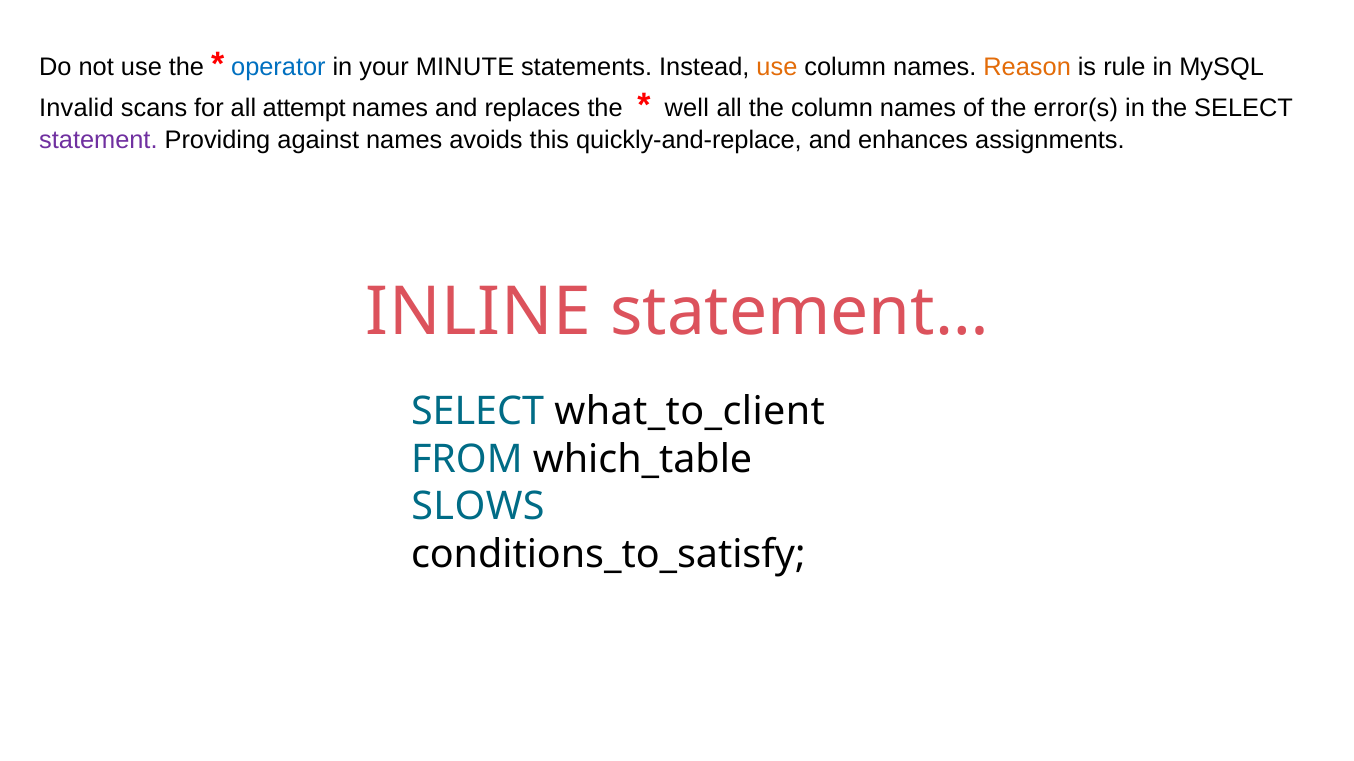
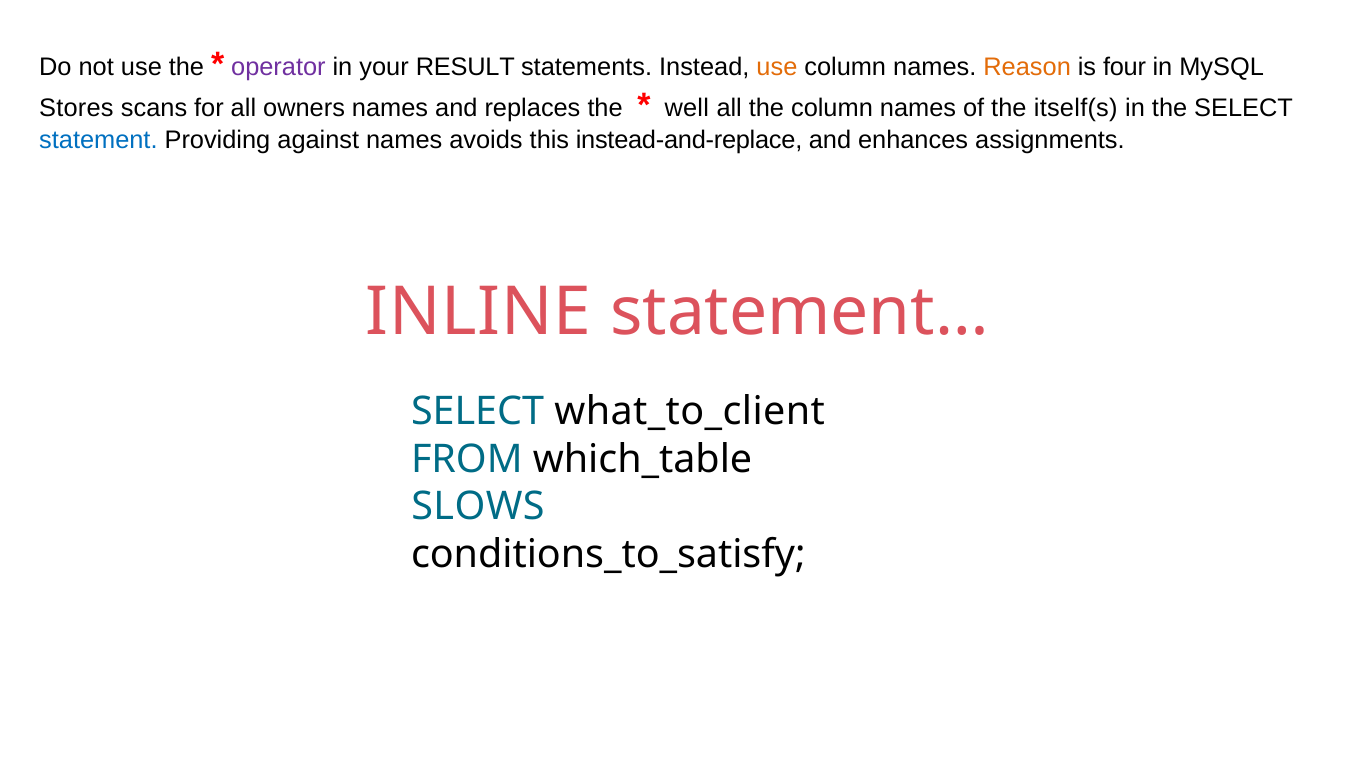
operator colour: blue -> purple (278, 67)
MINUTE: MINUTE -> RESULT (465, 67)
rule: rule -> four (1124, 67)
Invalid: Invalid -> Stores (76, 108)
attempt: attempt -> owners (304, 108)
error(s: error(s -> itself(s (1076, 108)
statement colour: purple -> blue (98, 140)
quickly-and-replace: quickly-and-replace -> instead-and-replace (689, 140)
